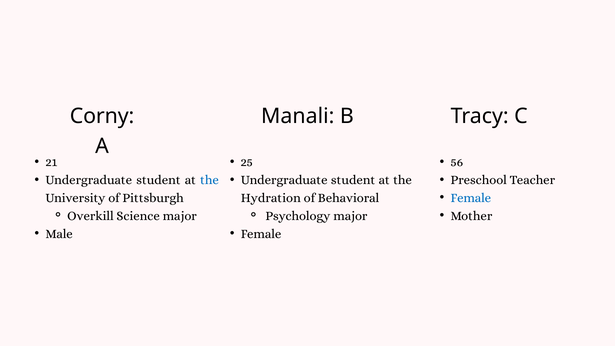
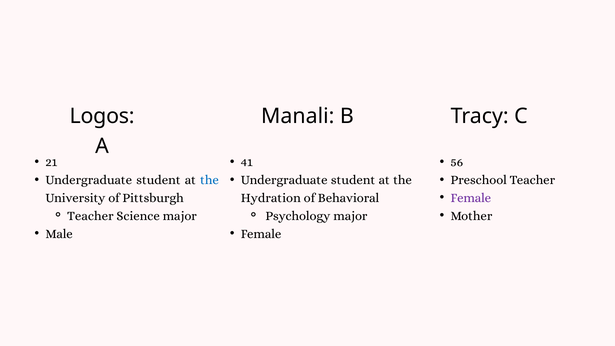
Corny: Corny -> Logos (102, 116)
25: 25 -> 41 (247, 162)
Female colour: blue -> purple (471, 198)
Overkill: Overkill -> Teacher (90, 216)
